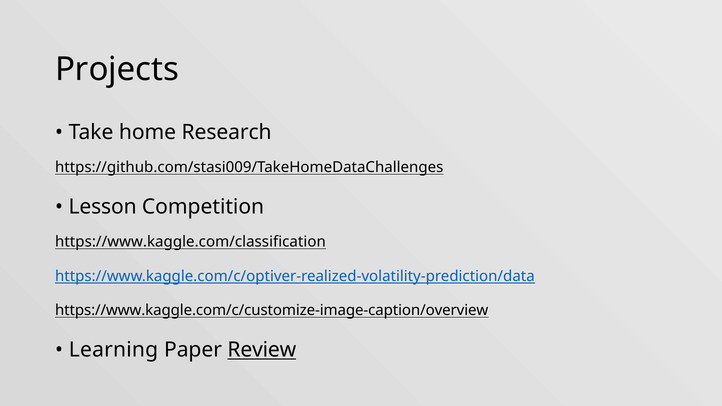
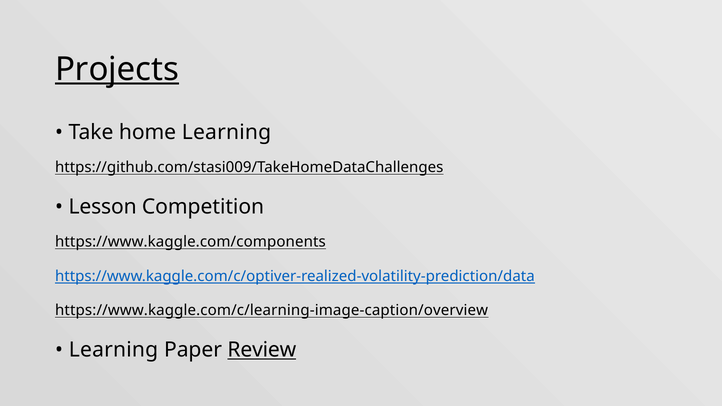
Projects underline: none -> present (117, 69)
home Research: Research -> Learning (226, 132)
https://www.kaggle.com/classification: https://www.kaggle.com/classification -> https://www.kaggle.com/components (190, 242)
https://www.kaggle.com/c/customize-image-caption/overview: https://www.kaggle.com/c/customize-image-caption/overview -> https://www.kaggle.com/c/learning-image-caption/overview (272, 310)
